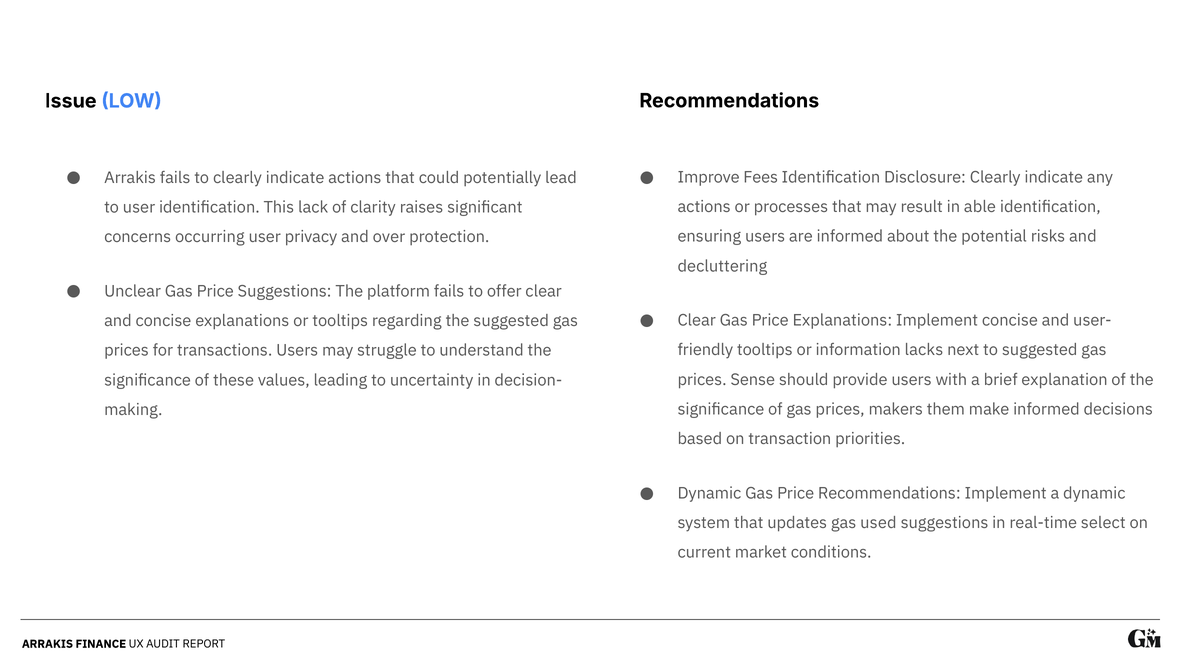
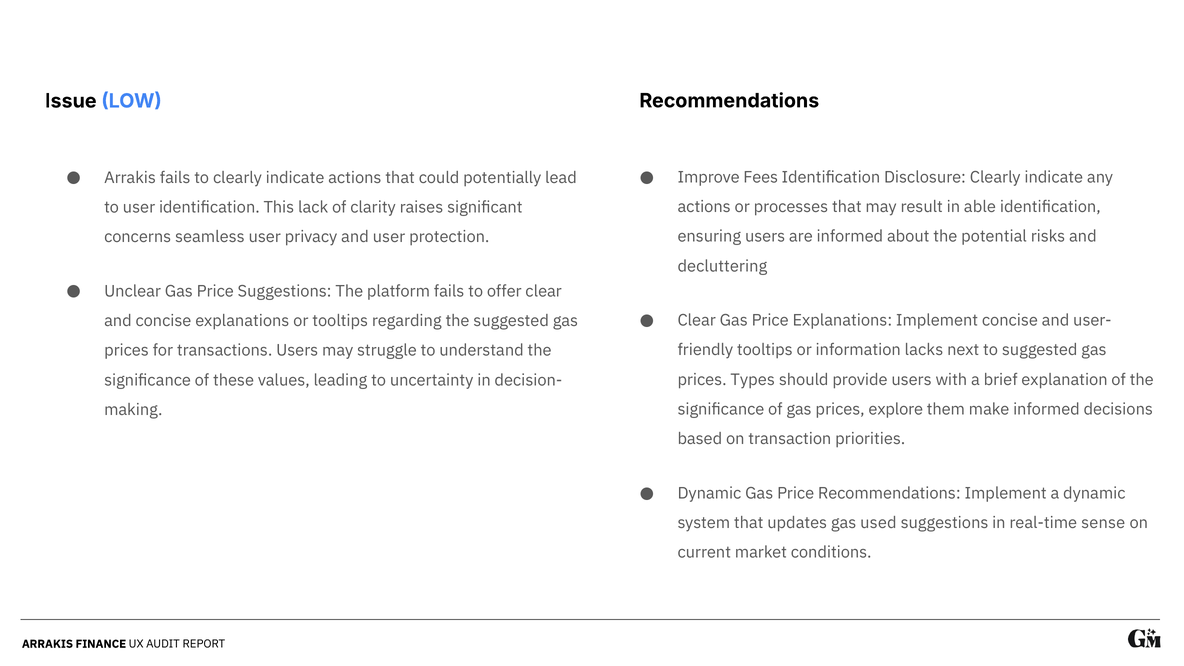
occurring: occurring -> seamless (210, 237)
and over: over -> user (389, 237)
Sense: Sense -> Types (753, 380)
makers: makers -> explore (896, 409)
select: select -> sense (1103, 523)
